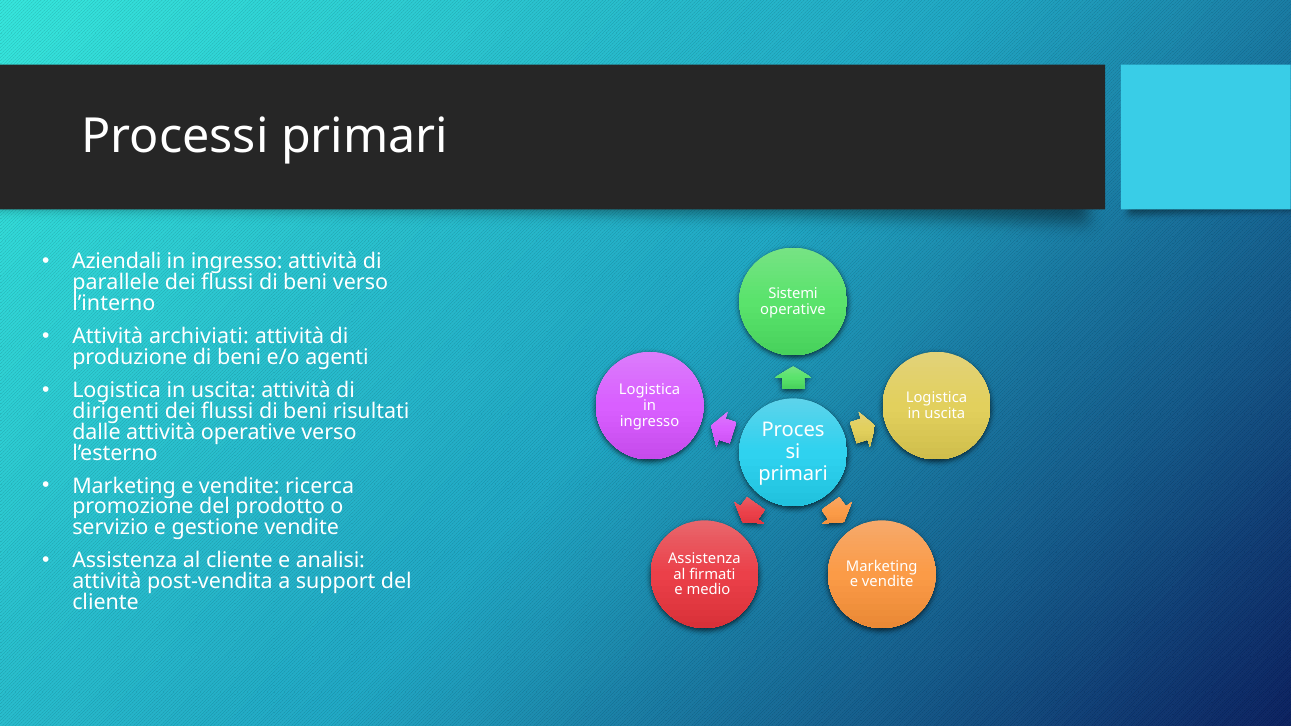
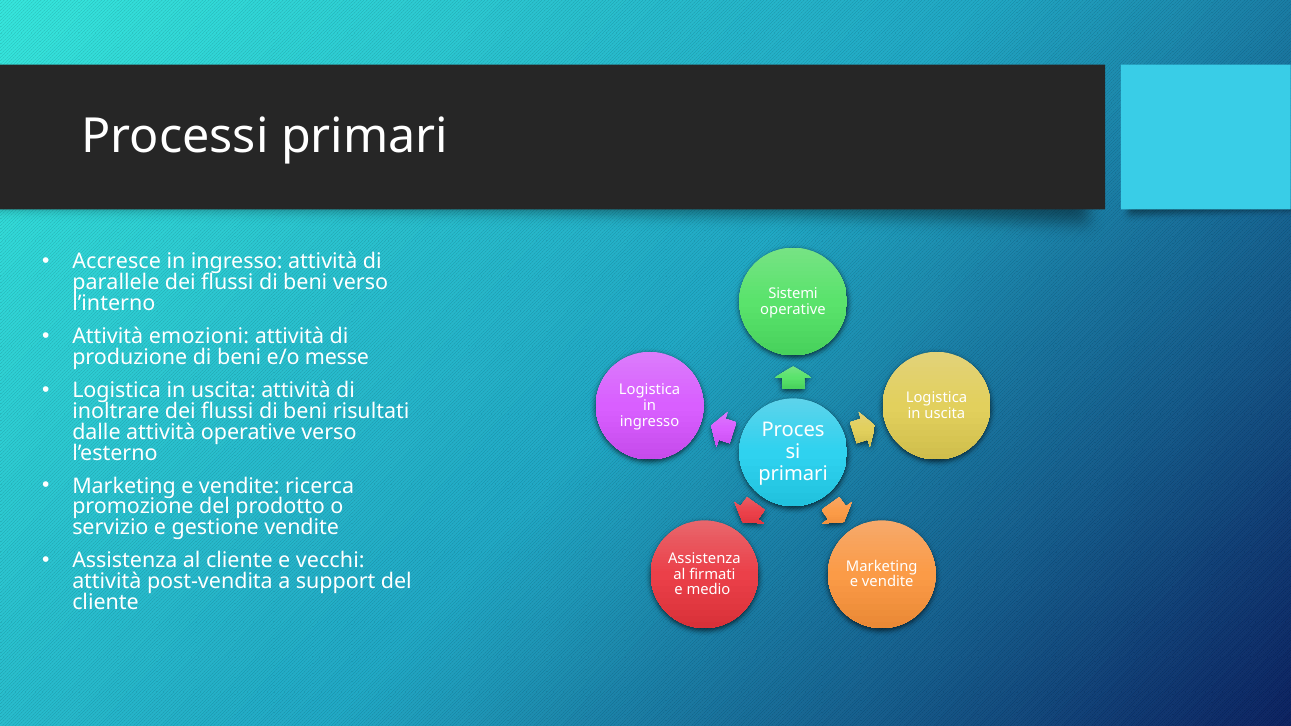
Aziendali: Aziendali -> Accresce (117, 262)
archiviati: archiviati -> emozioni (199, 337)
agenti: agenti -> messe (337, 358)
dirigenti: dirigenti -> inoltrare (116, 411)
analisi: analisi -> vecchi (330, 561)
